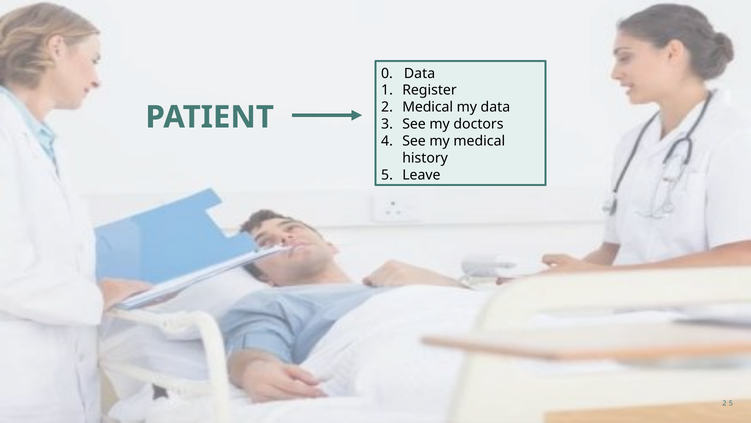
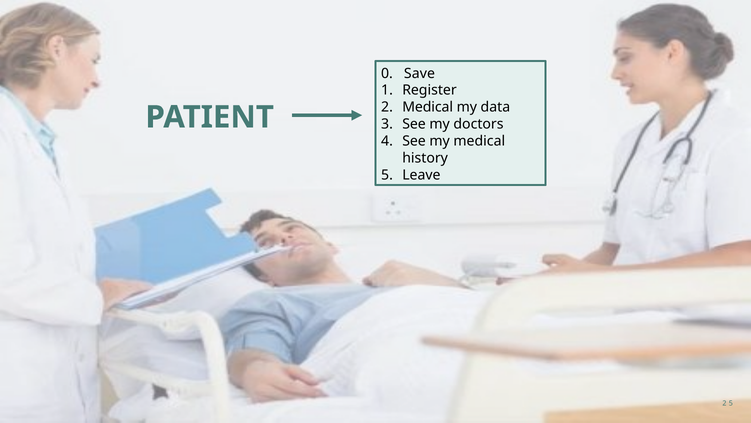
0 Data: Data -> Save (419, 73)
